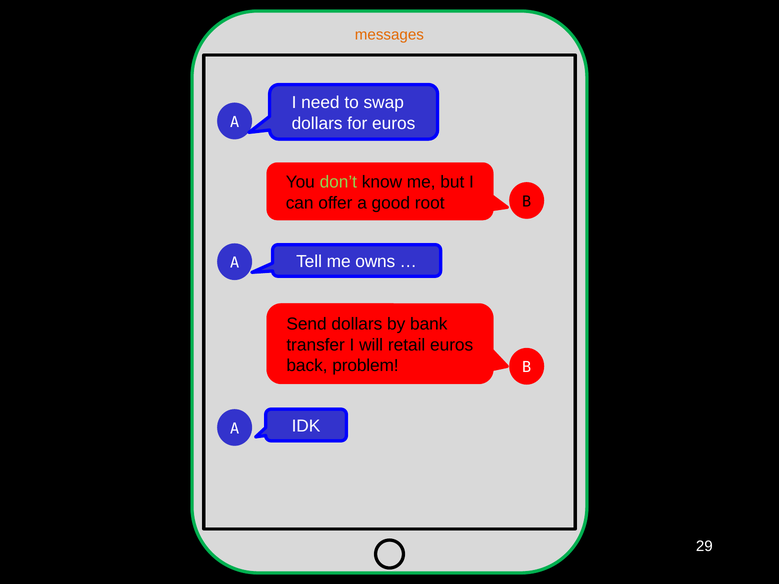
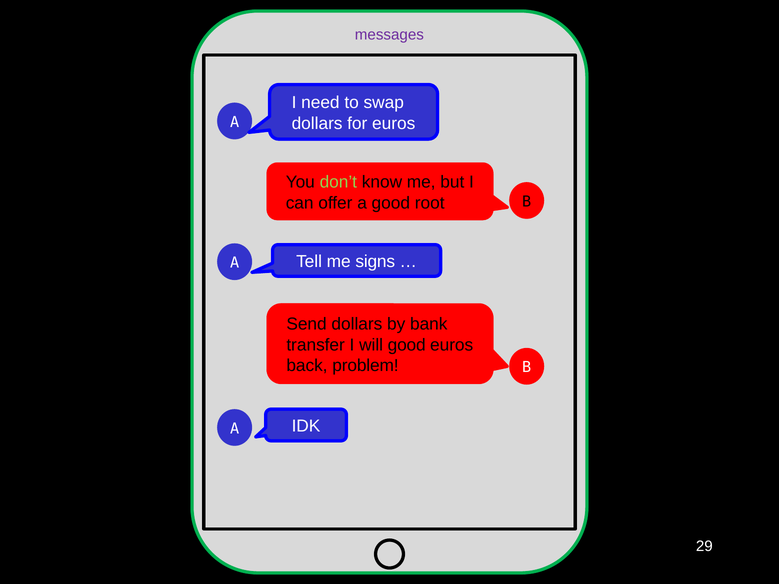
messages colour: orange -> purple (389, 35)
owns: owns -> signs (375, 262)
will retail: retail -> good (407, 345)
